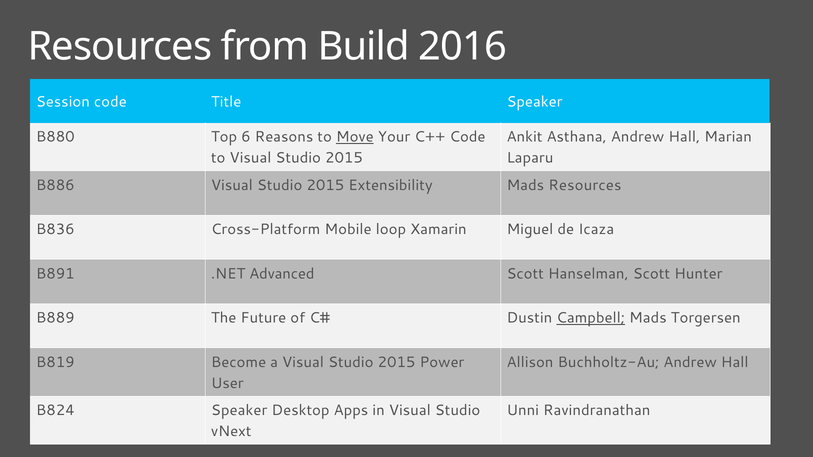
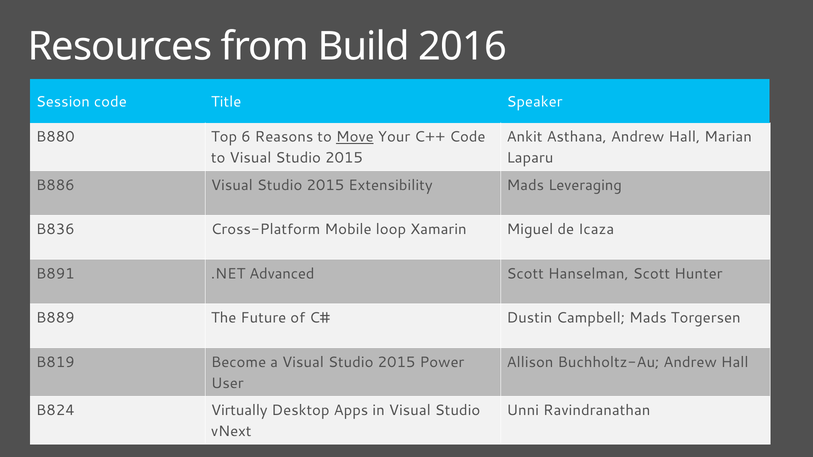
Mads Resources: Resources -> Leveraging (585, 185)
Campbell underline: present -> none (591, 318)
B824 Speaker: Speaker -> Virtually (239, 411)
